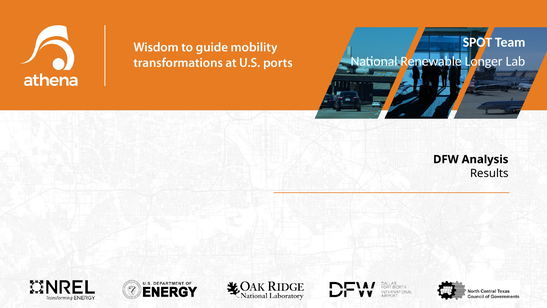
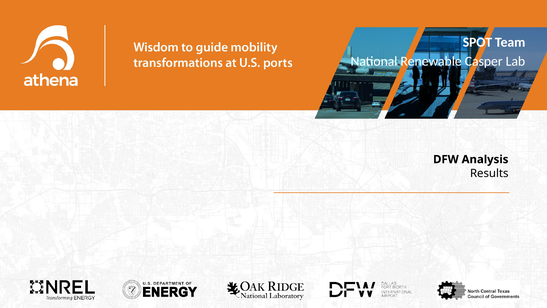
Longer: Longer -> Casper (484, 61)
